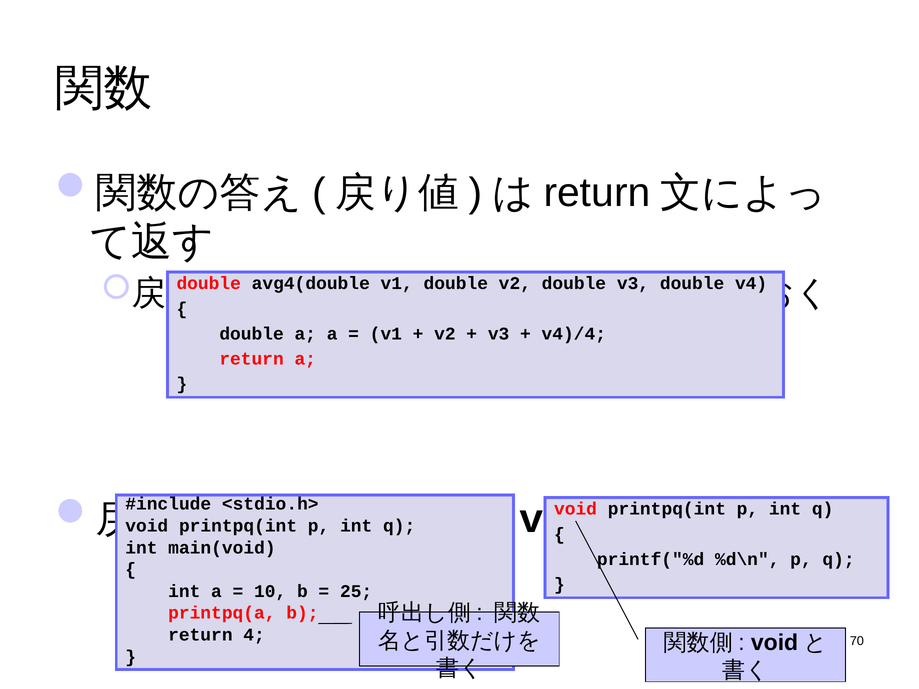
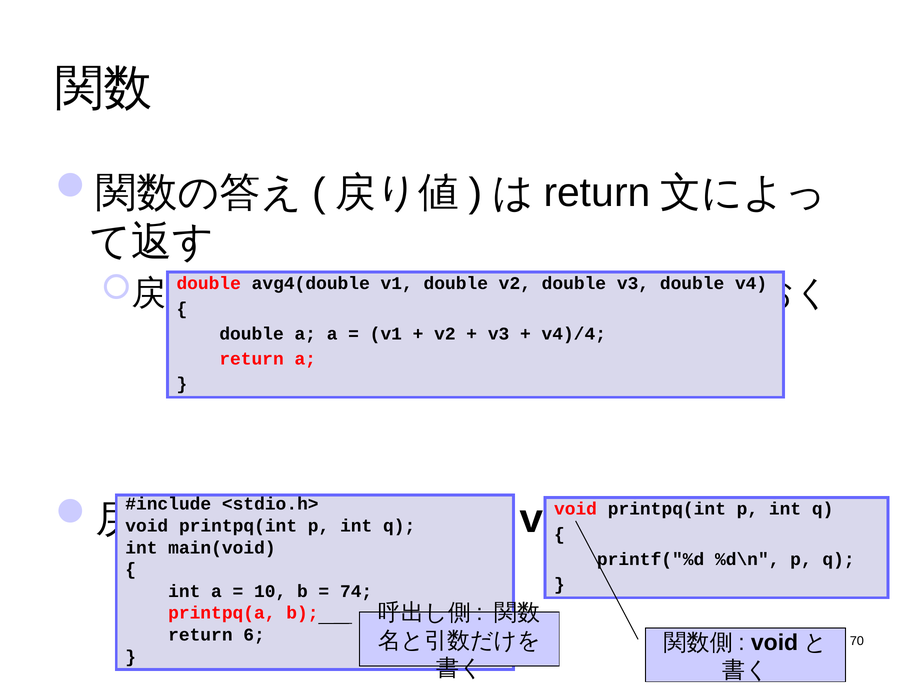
25: 25 -> 74 (356, 591)
4: 4 -> 6 (254, 635)
